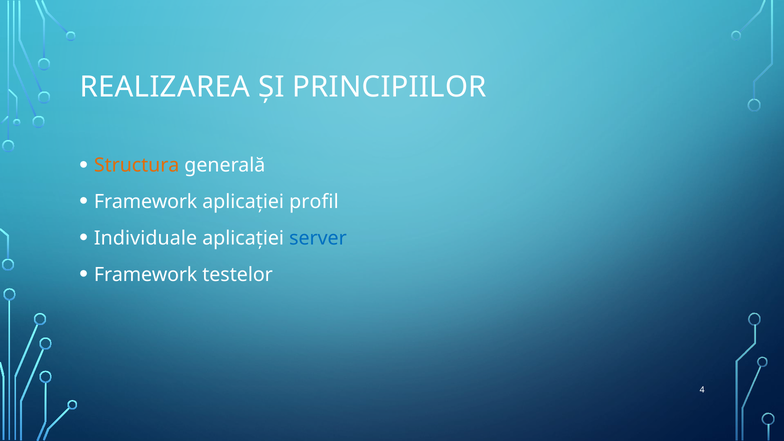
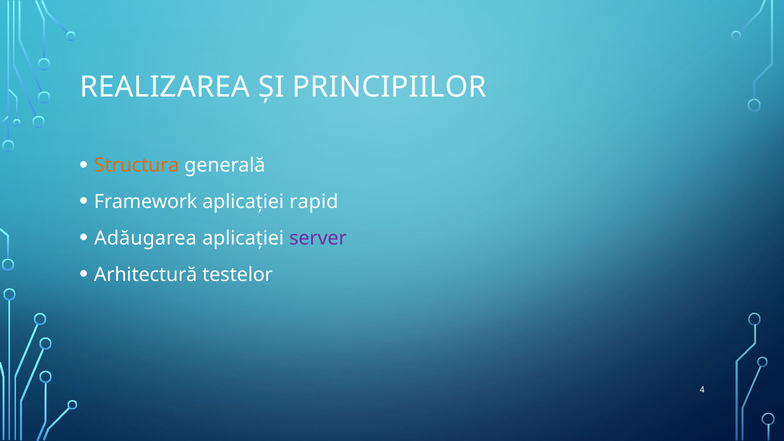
profil: profil -> rapid (314, 202)
Individuale: Individuale -> Adăugarea (145, 238)
server colour: blue -> purple (318, 238)
Framework: Framework -> Arhitectură (146, 275)
